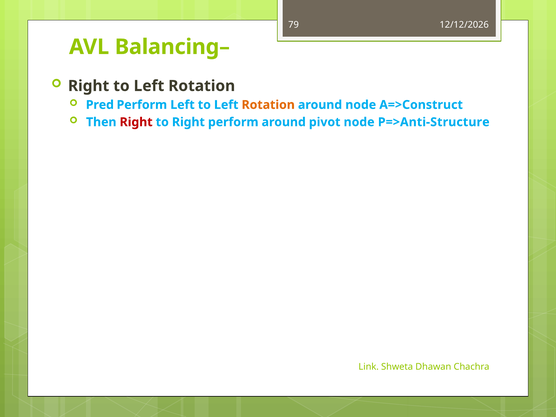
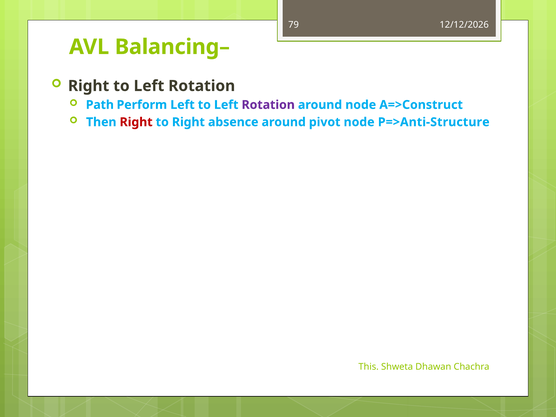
Pred: Pred -> Path (100, 105)
Rotation colour: orange -> purple (268, 105)
Right perform: perform -> absence (233, 122)
Link: Link -> This (369, 367)
